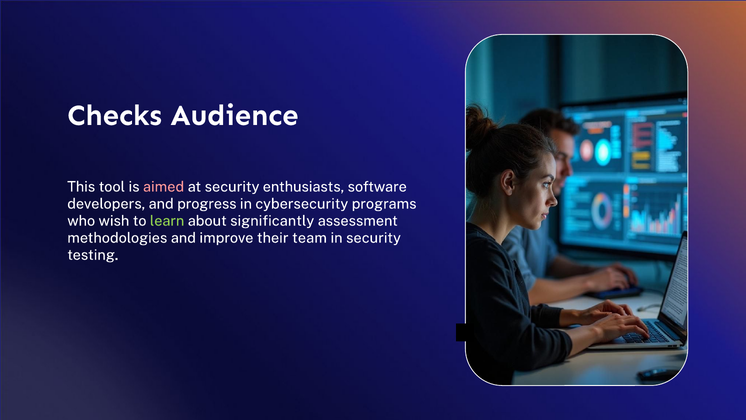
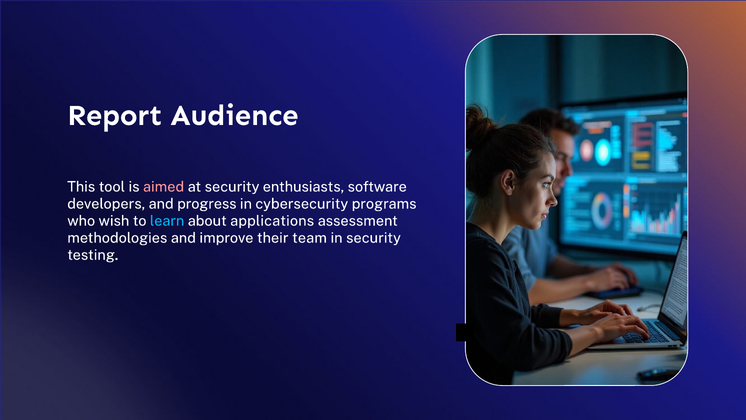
Checks: Checks -> Report (115, 115)
learn colour: light green -> light blue (167, 221)
significantly: significantly -> applications (272, 221)
